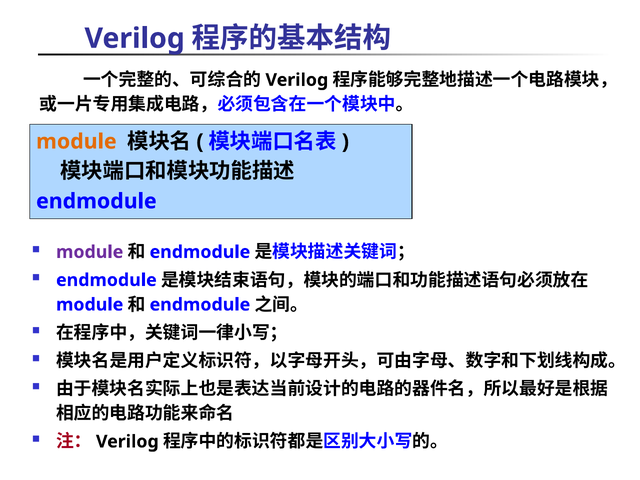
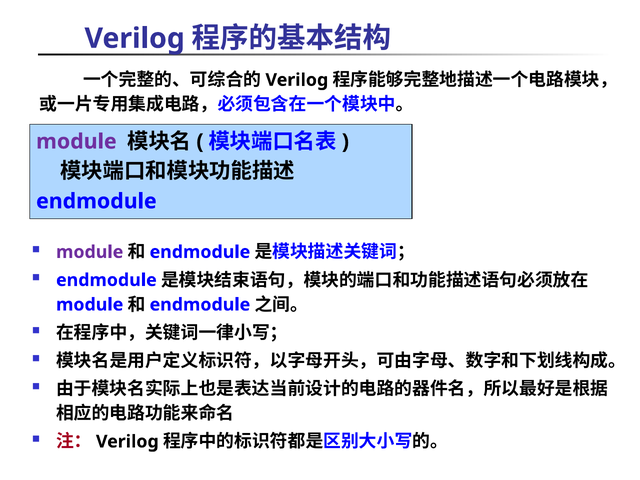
module colour: orange -> purple (76, 142)
